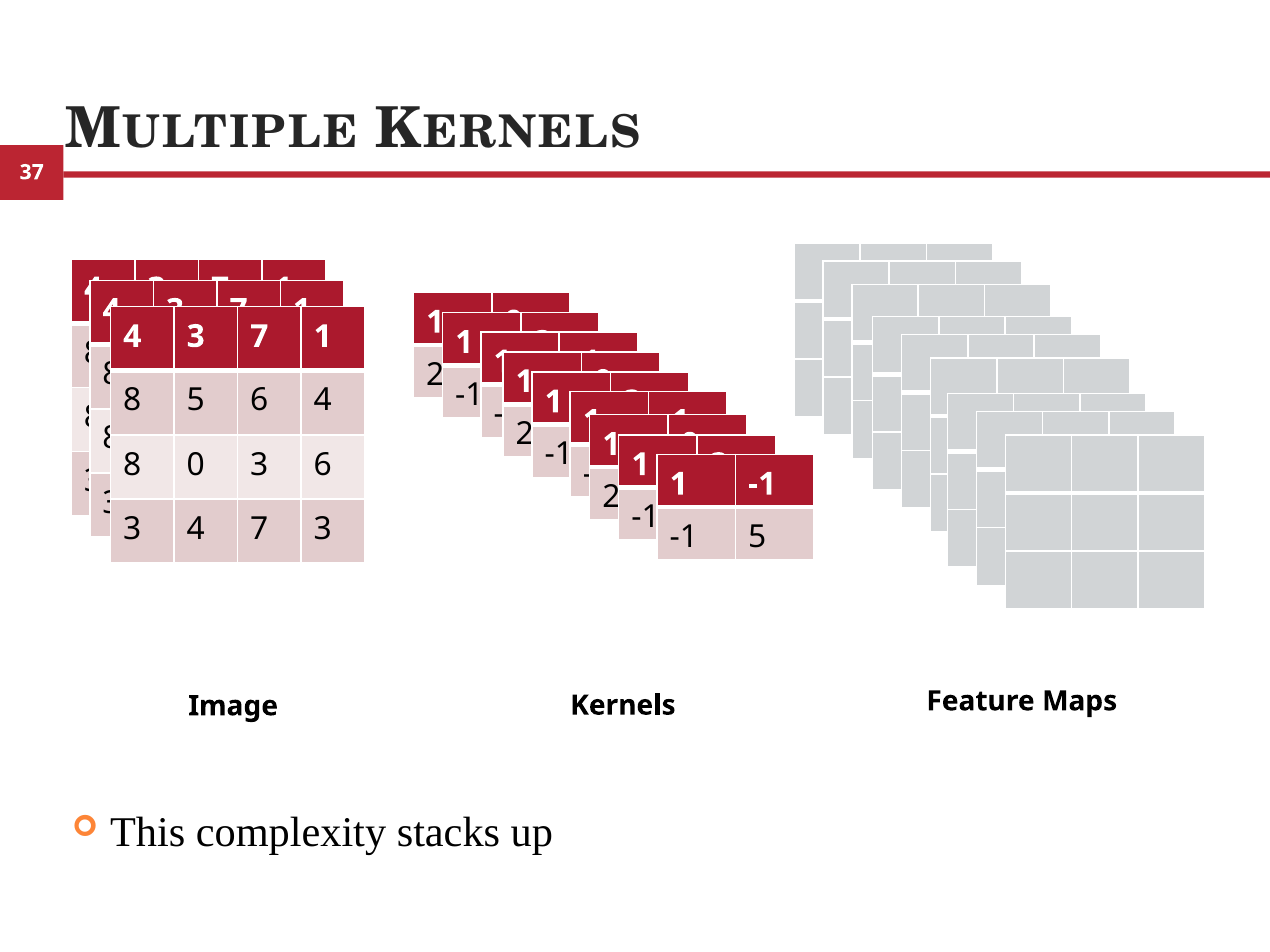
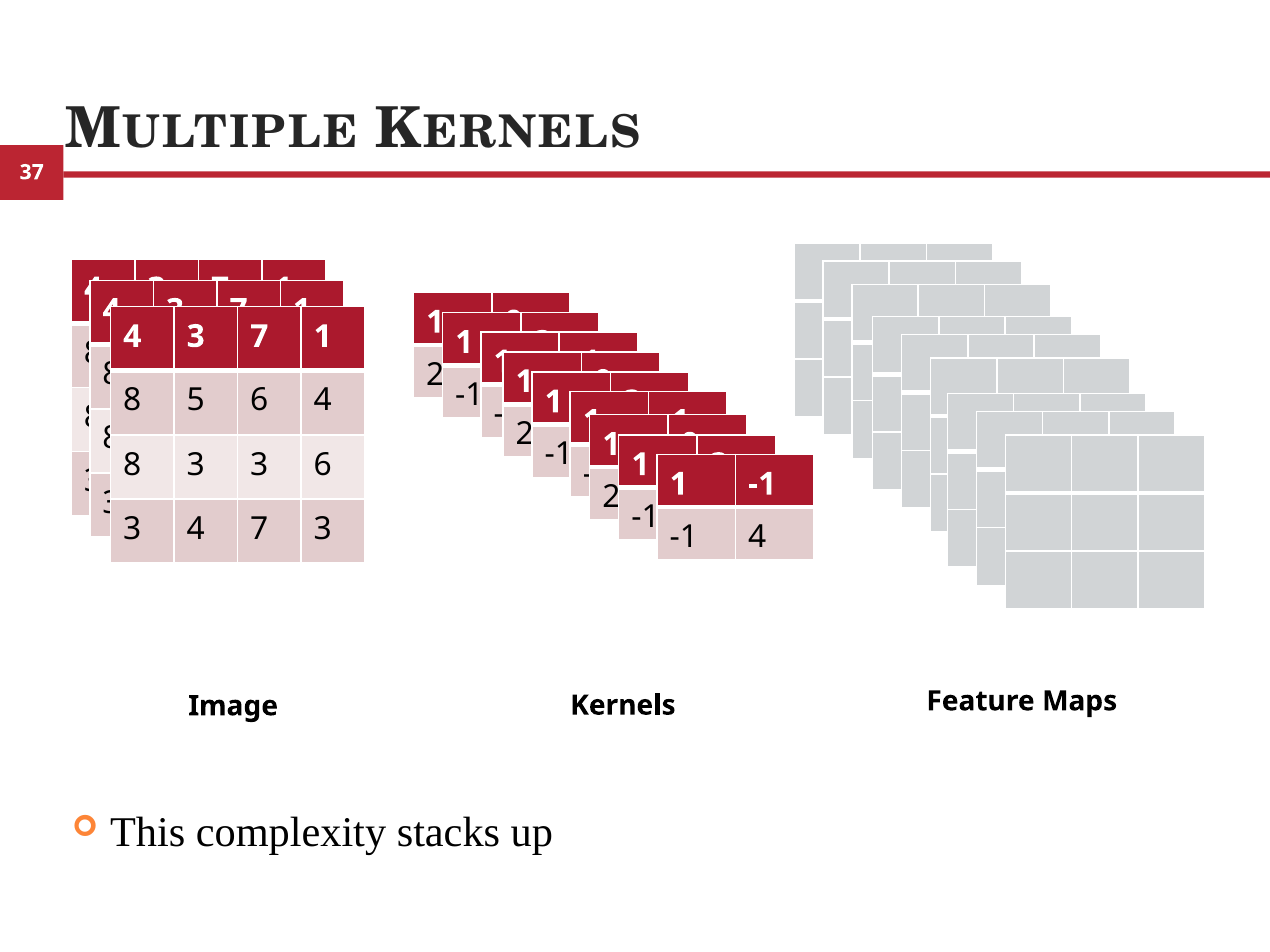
8 0: 0 -> 3 (196, 465)
-1 5: 5 -> 4 (757, 537)
